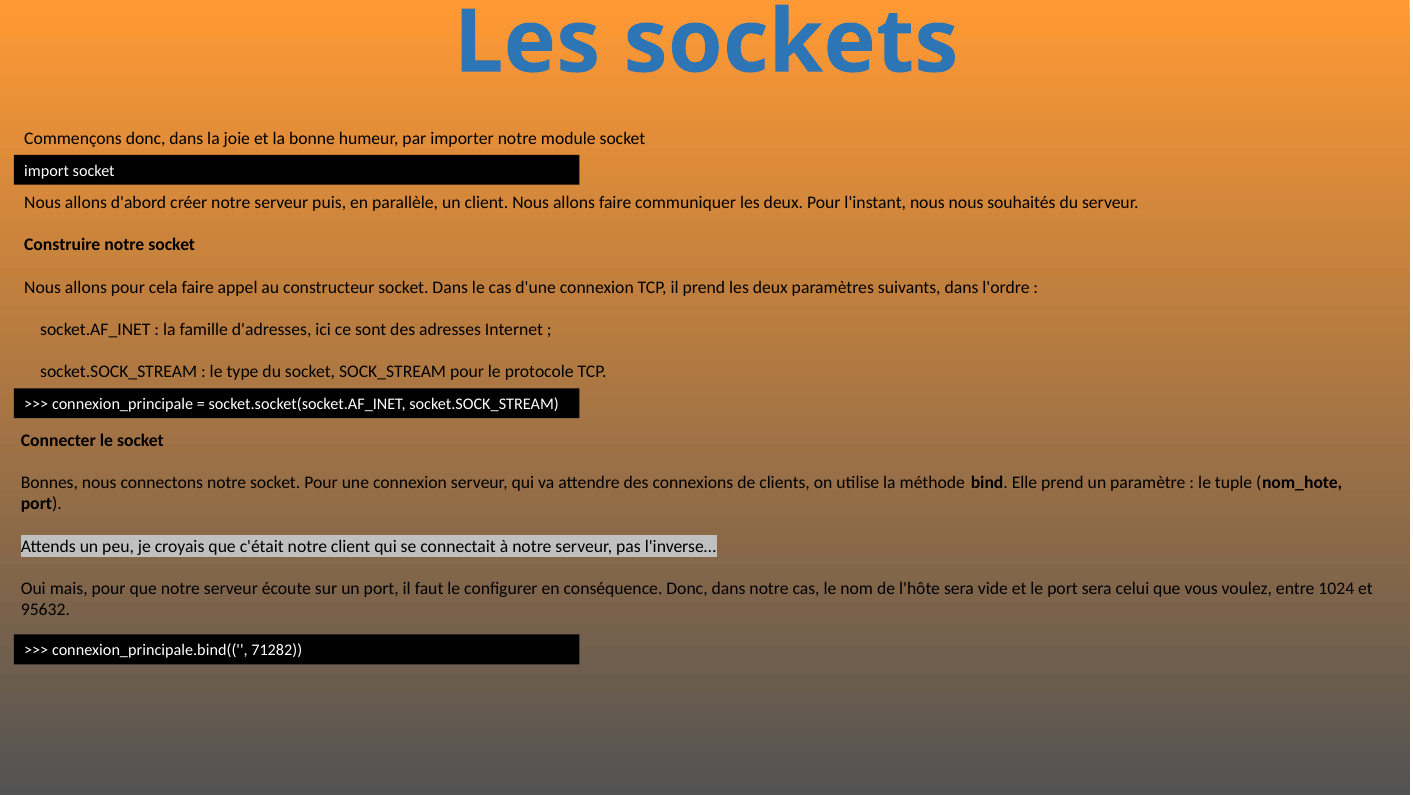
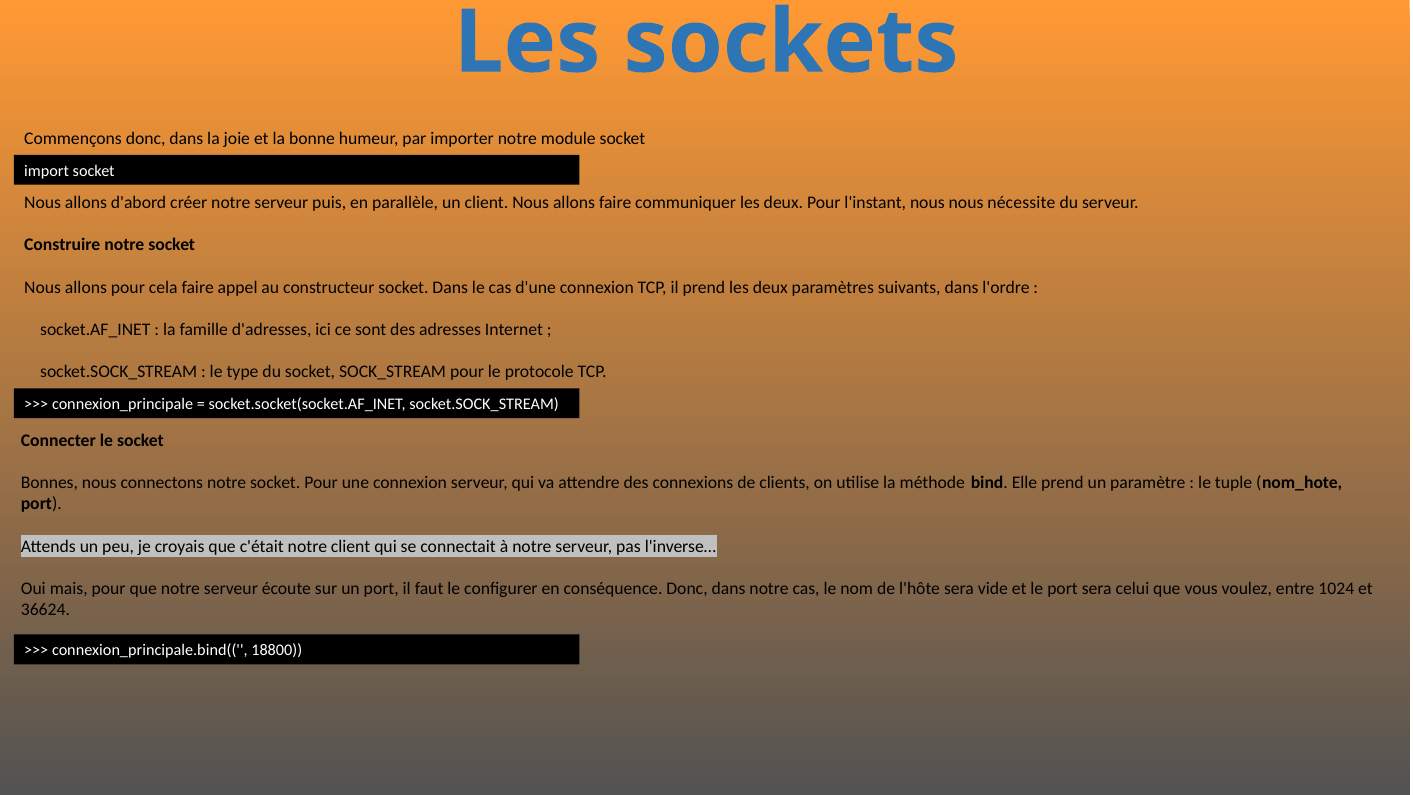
souhaités: souhaités -> nécessite (1021, 202)
95632: 95632 -> 36624 (45, 610)
71282: 71282 -> 18800 (277, 650)
